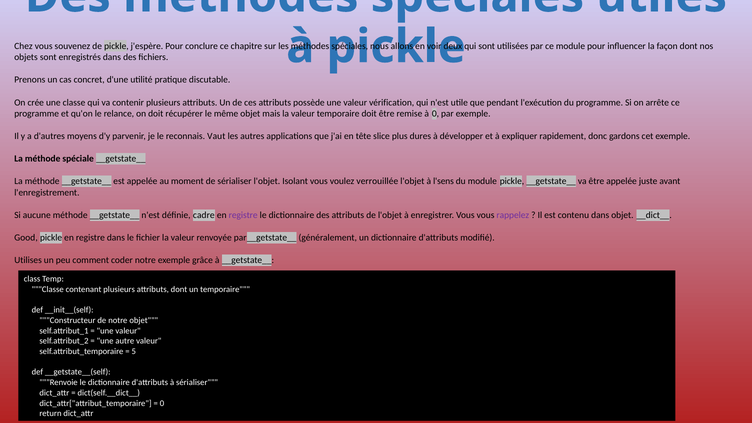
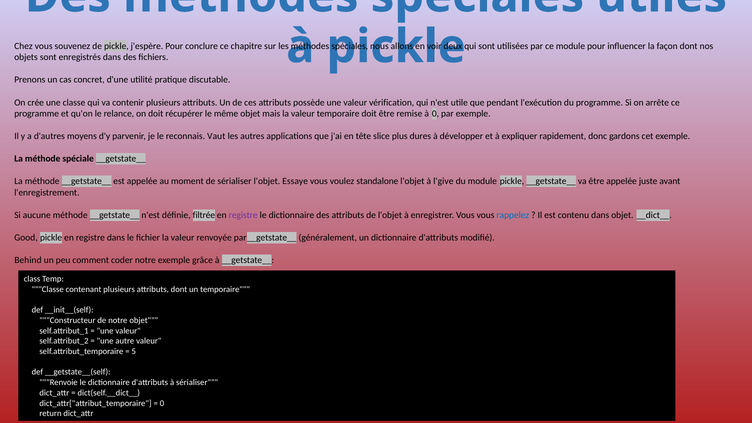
Isolant: Isolant -> Essaye (295, 181)
verrouillée: verrouillée -> standalone (377, 181)
l'sens: l'sens -> l'give (443, 181)
cadre: cadre -> filtrée (204, 215)
rappelez colour: purple -> blue (513, 215)
Utilises: Utilises -> Behind (28, 260)
